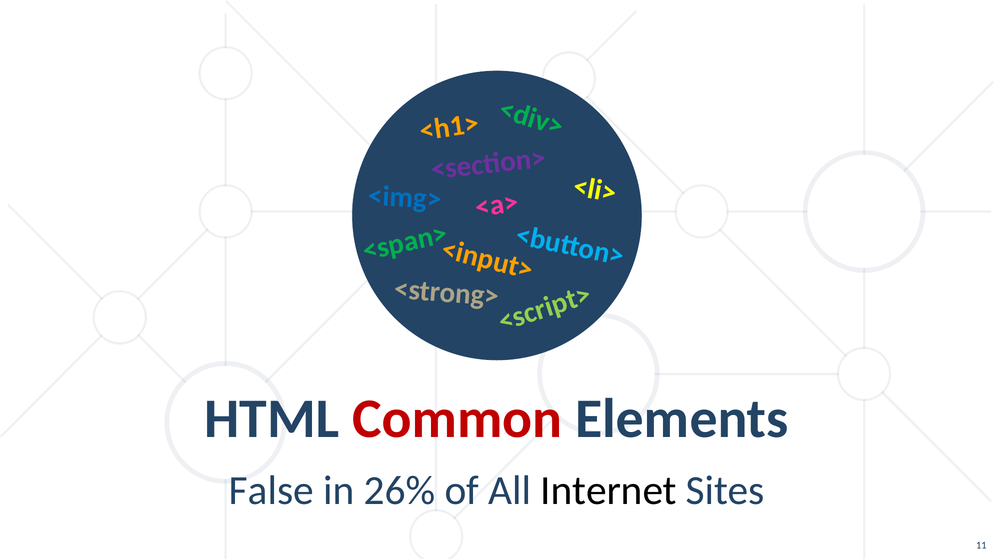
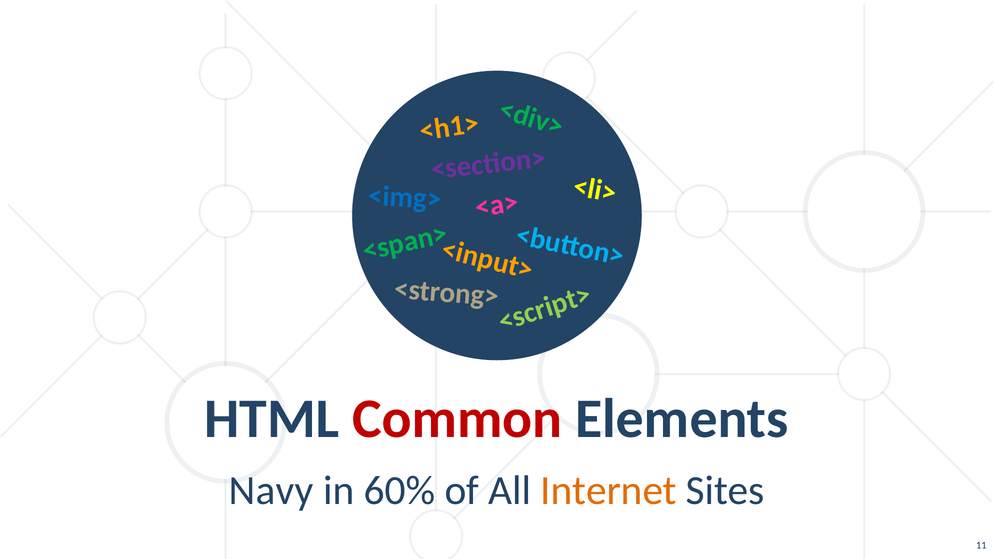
False: False -> Navy (271, 491)
26%: 26% -> 60% (400, 491)
Internet colour: black -> orange (609, 491)
